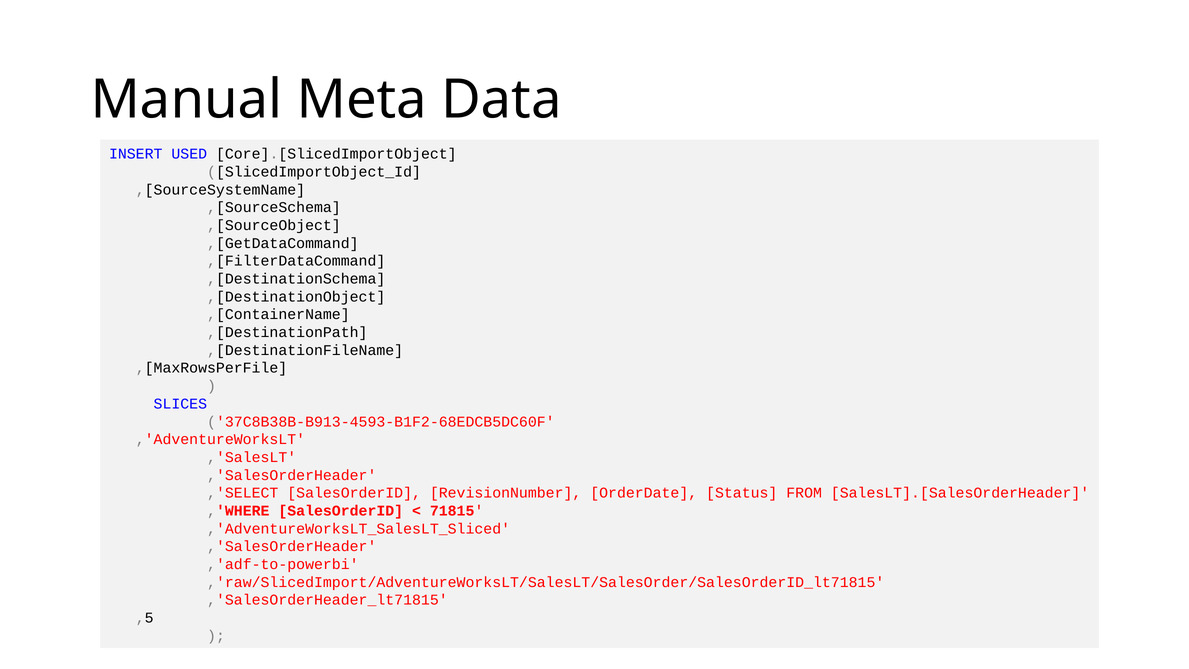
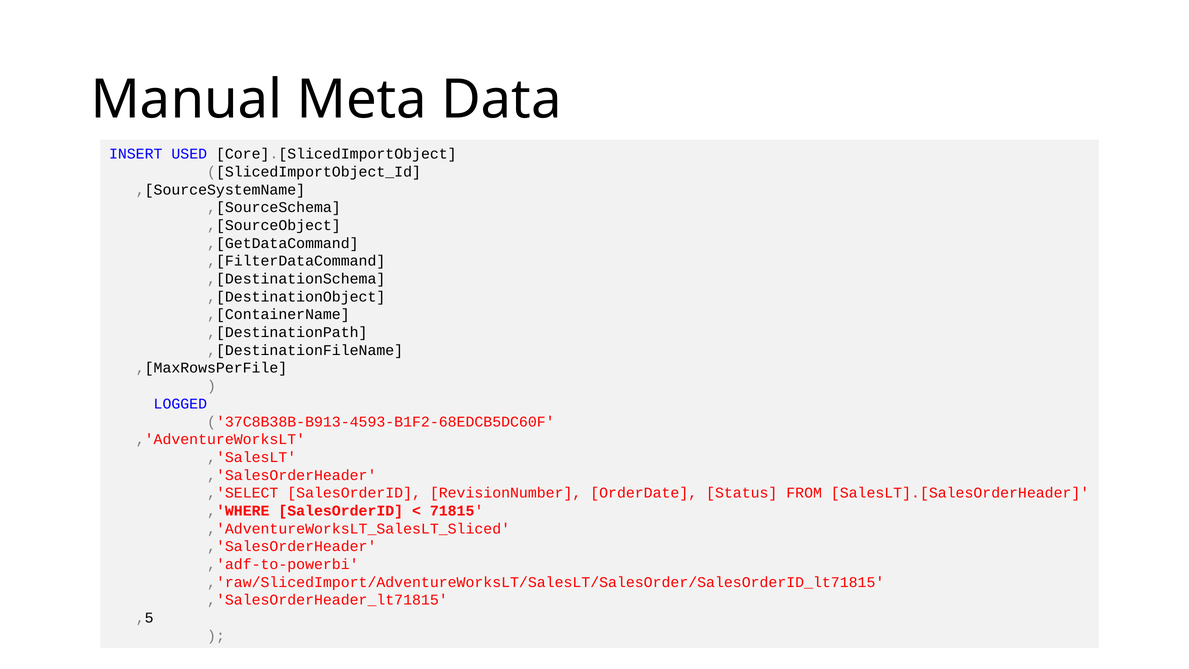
SLICES: SLICES -> LOGGED (180, 404)
